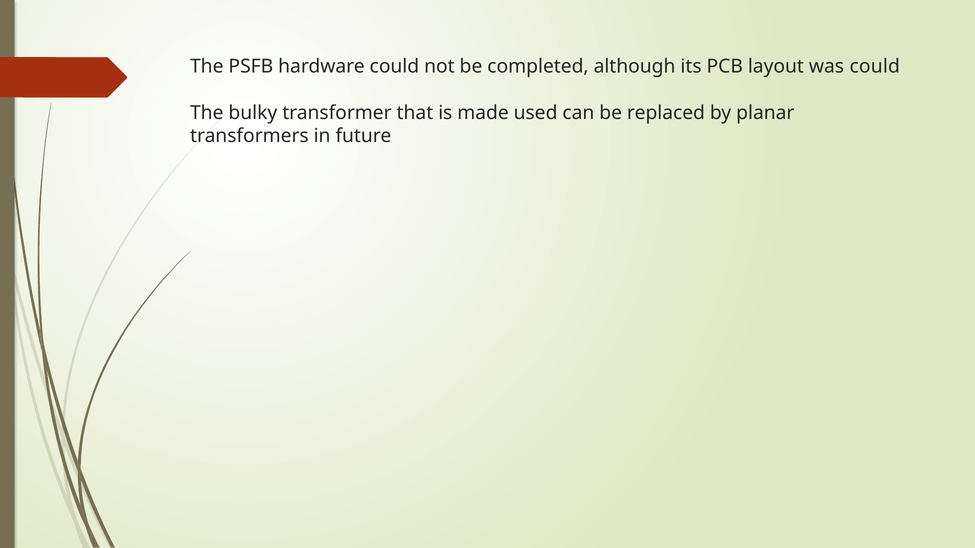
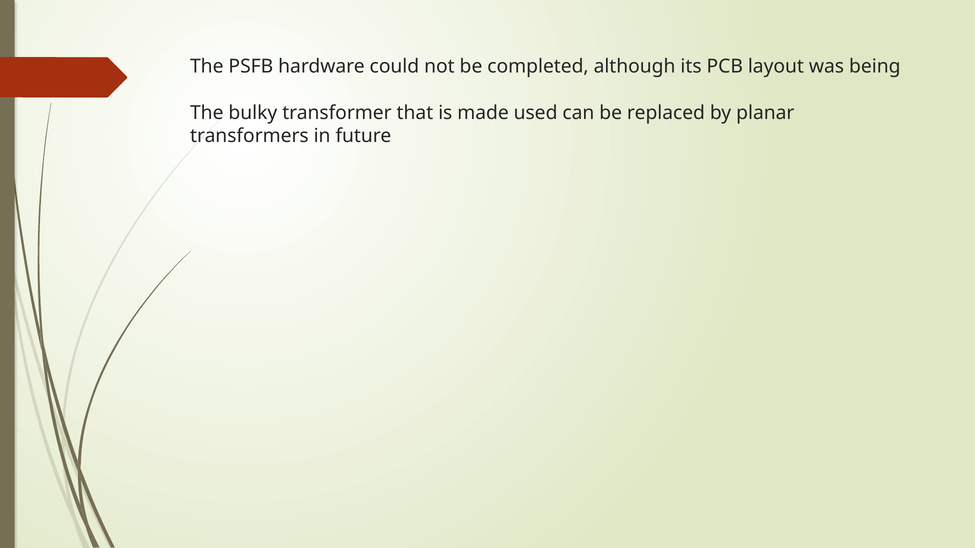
was could: could -> being (875, 67)
